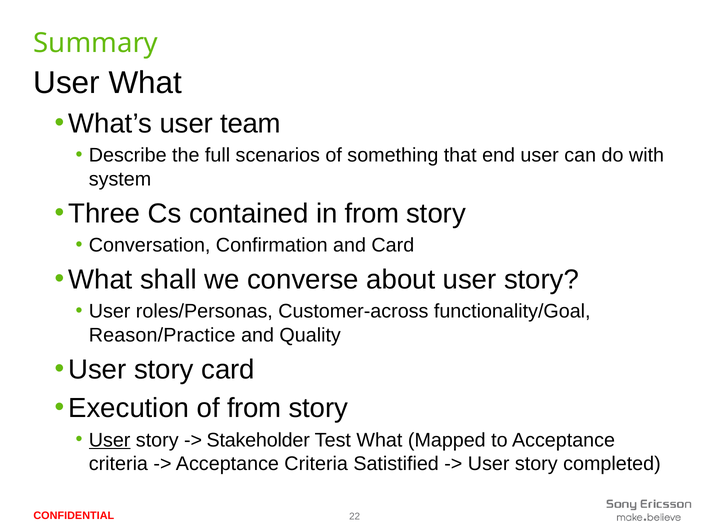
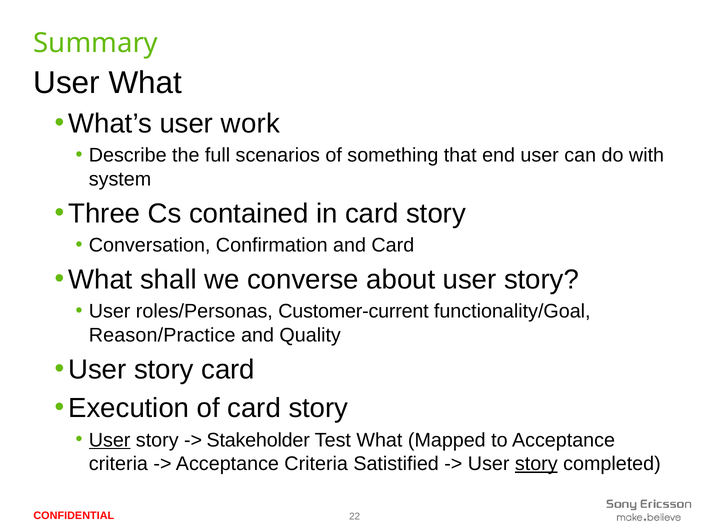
team: team -> work (250, 124)
in from: from -> card (372, 213)
Customer-across: Customer-across -> Customer-current (353, 311)
of from: from -> card (254, 408)
story underline: none -> present (536, 463)
